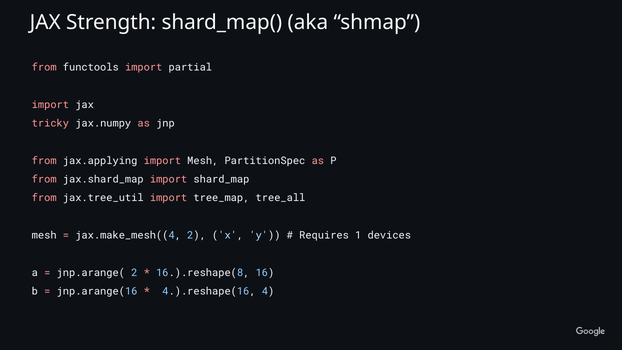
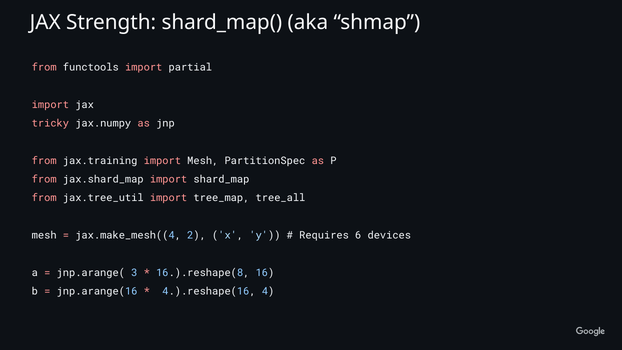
jax.applying: jax.applying -> jax.training (100, 161)
1: 1 -> 6 (358, 235)
jnp.arange( 2: 2 -> 3 (134, 273)
